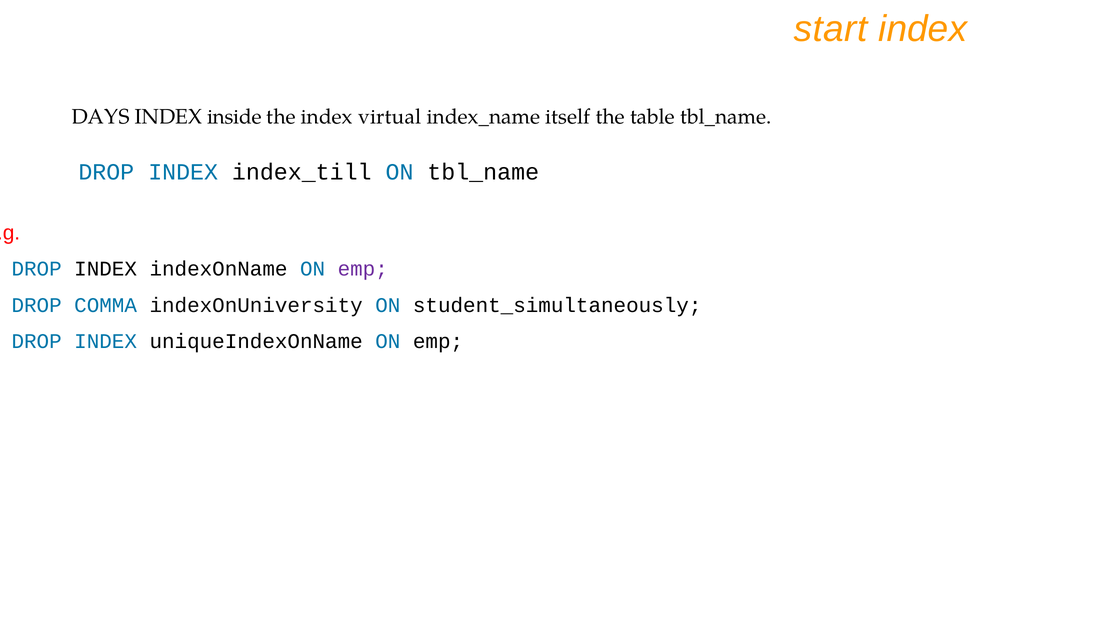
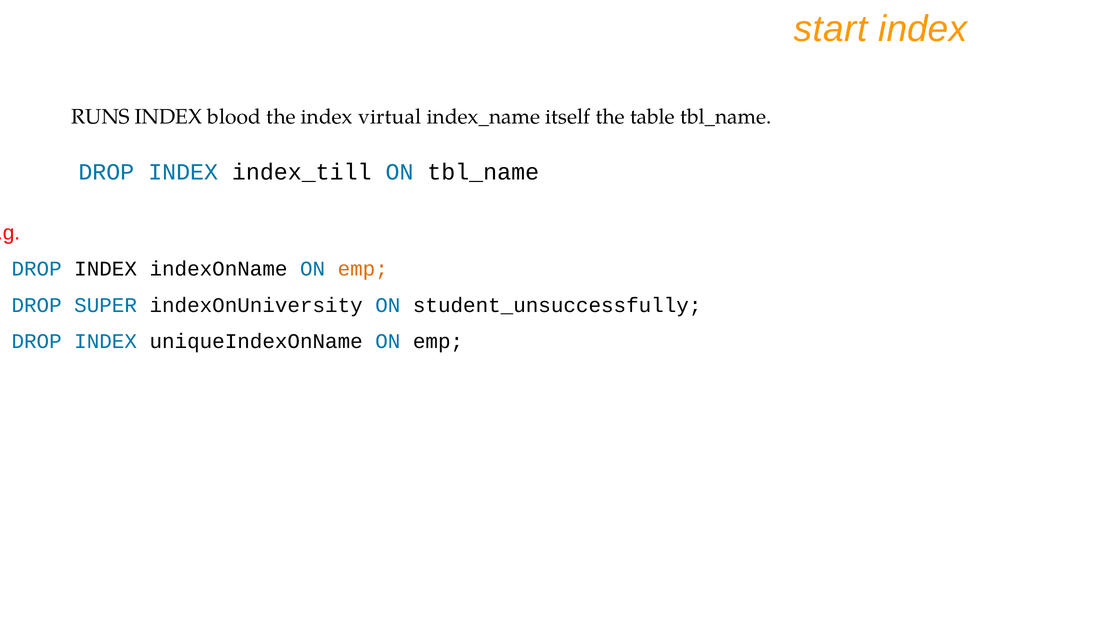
DAYS: DAYS -> RUNS (101, 117)
inside: inside -> blood (234, 117)
emp colour: purple -> orange (363, 269)
COMMA: COMMA -> SUPER (106, 305)
student_simultaneously: student_simultaneously -> student_unsuccessfully (557, 305)
